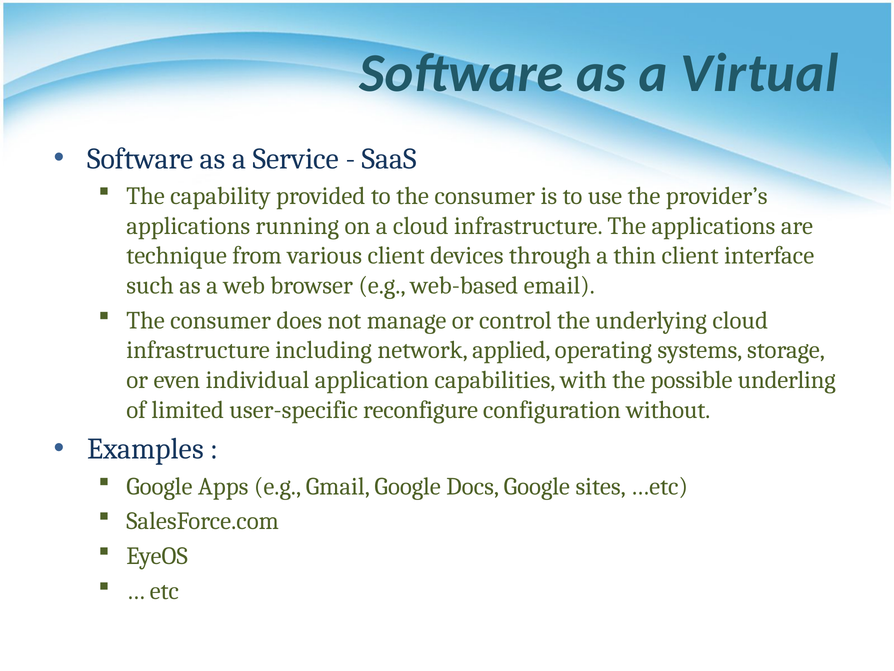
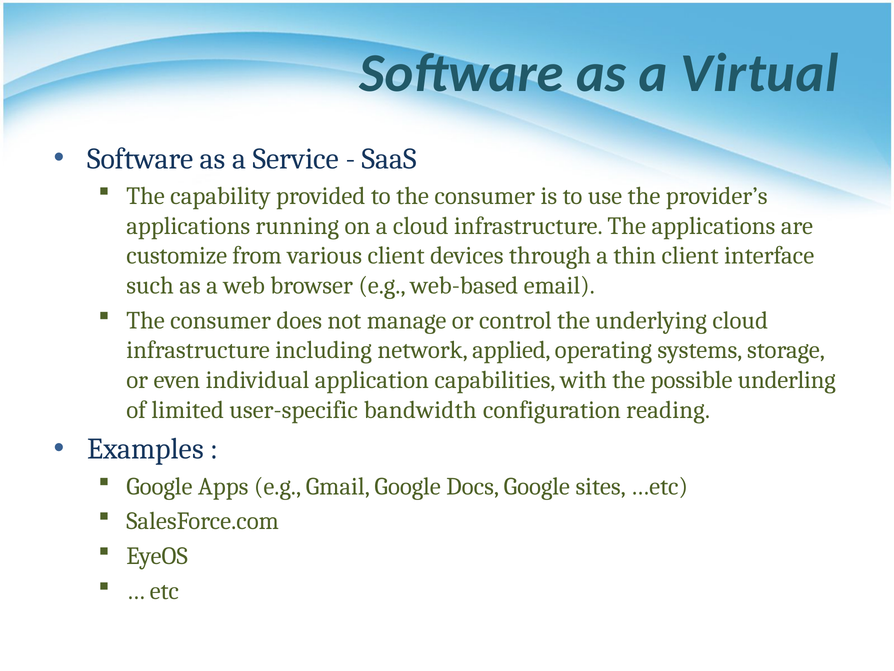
technique: technique -> customize (177, 256)
reconfigure: reconfigure -> bandwidth (420, 410)
without: without -> reading (668, 410)
